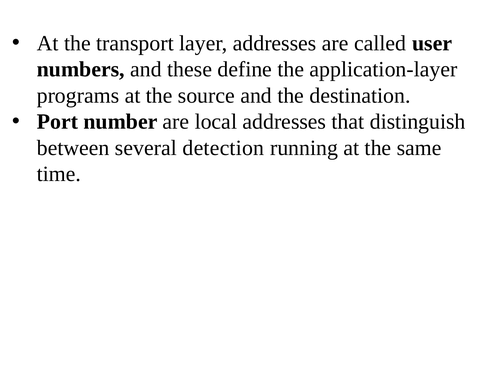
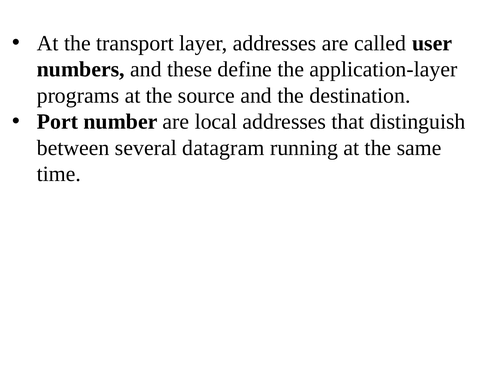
detection: detection -> datagram (223, 148)
